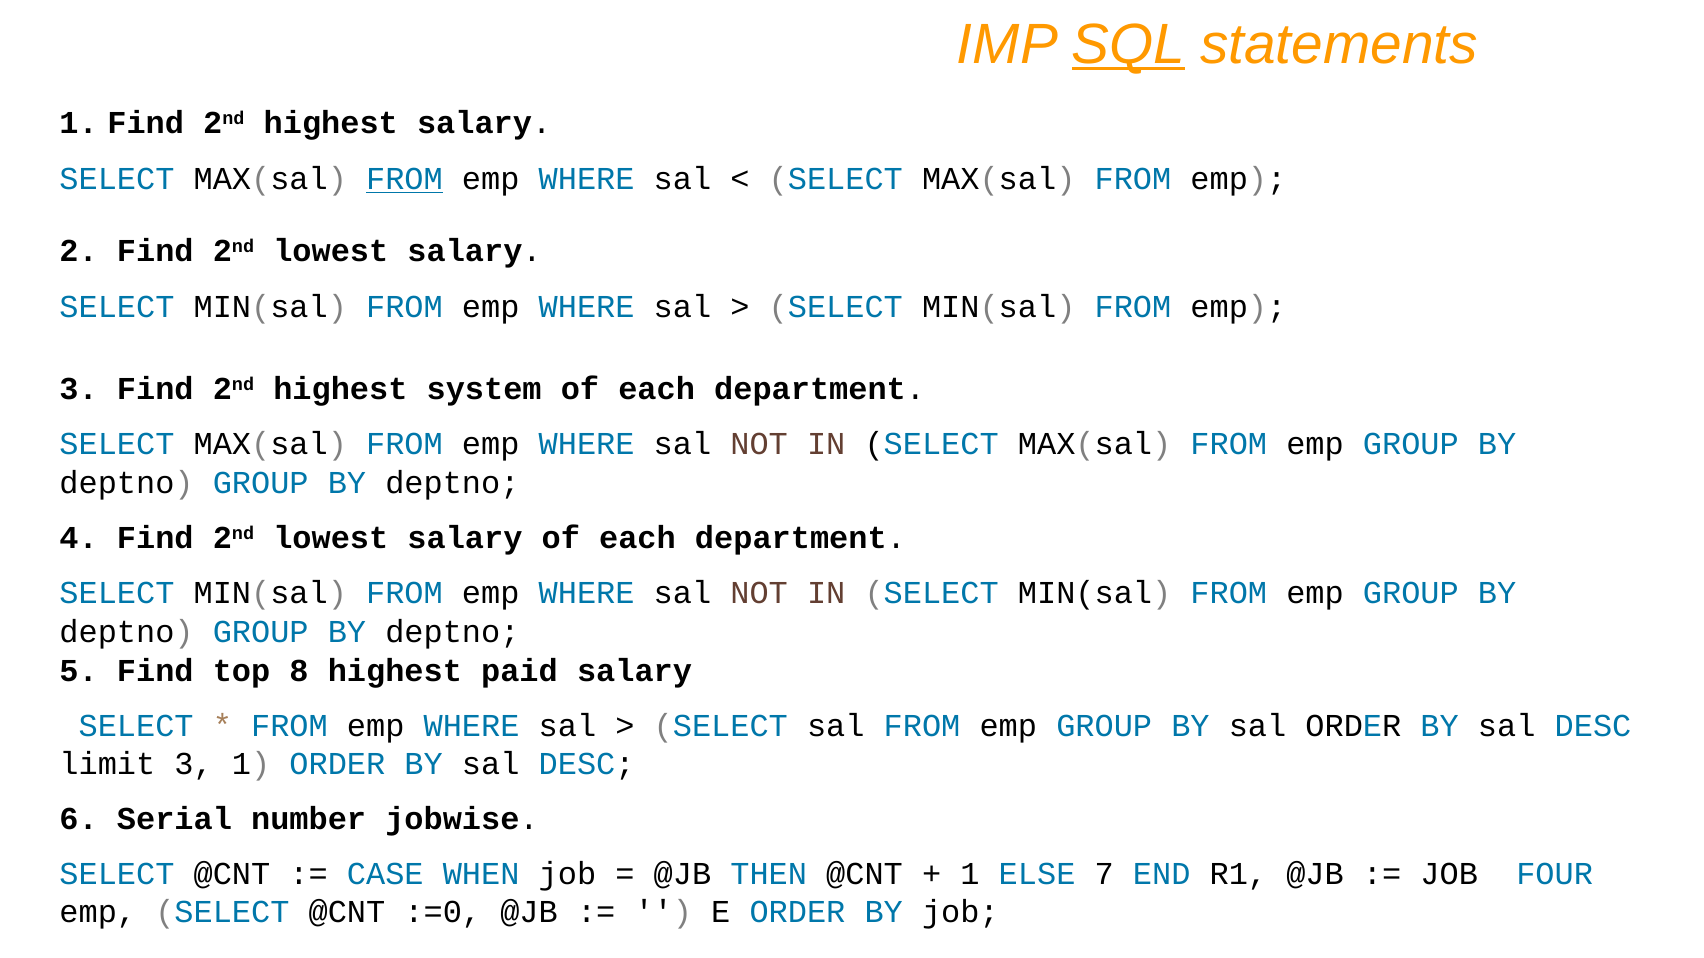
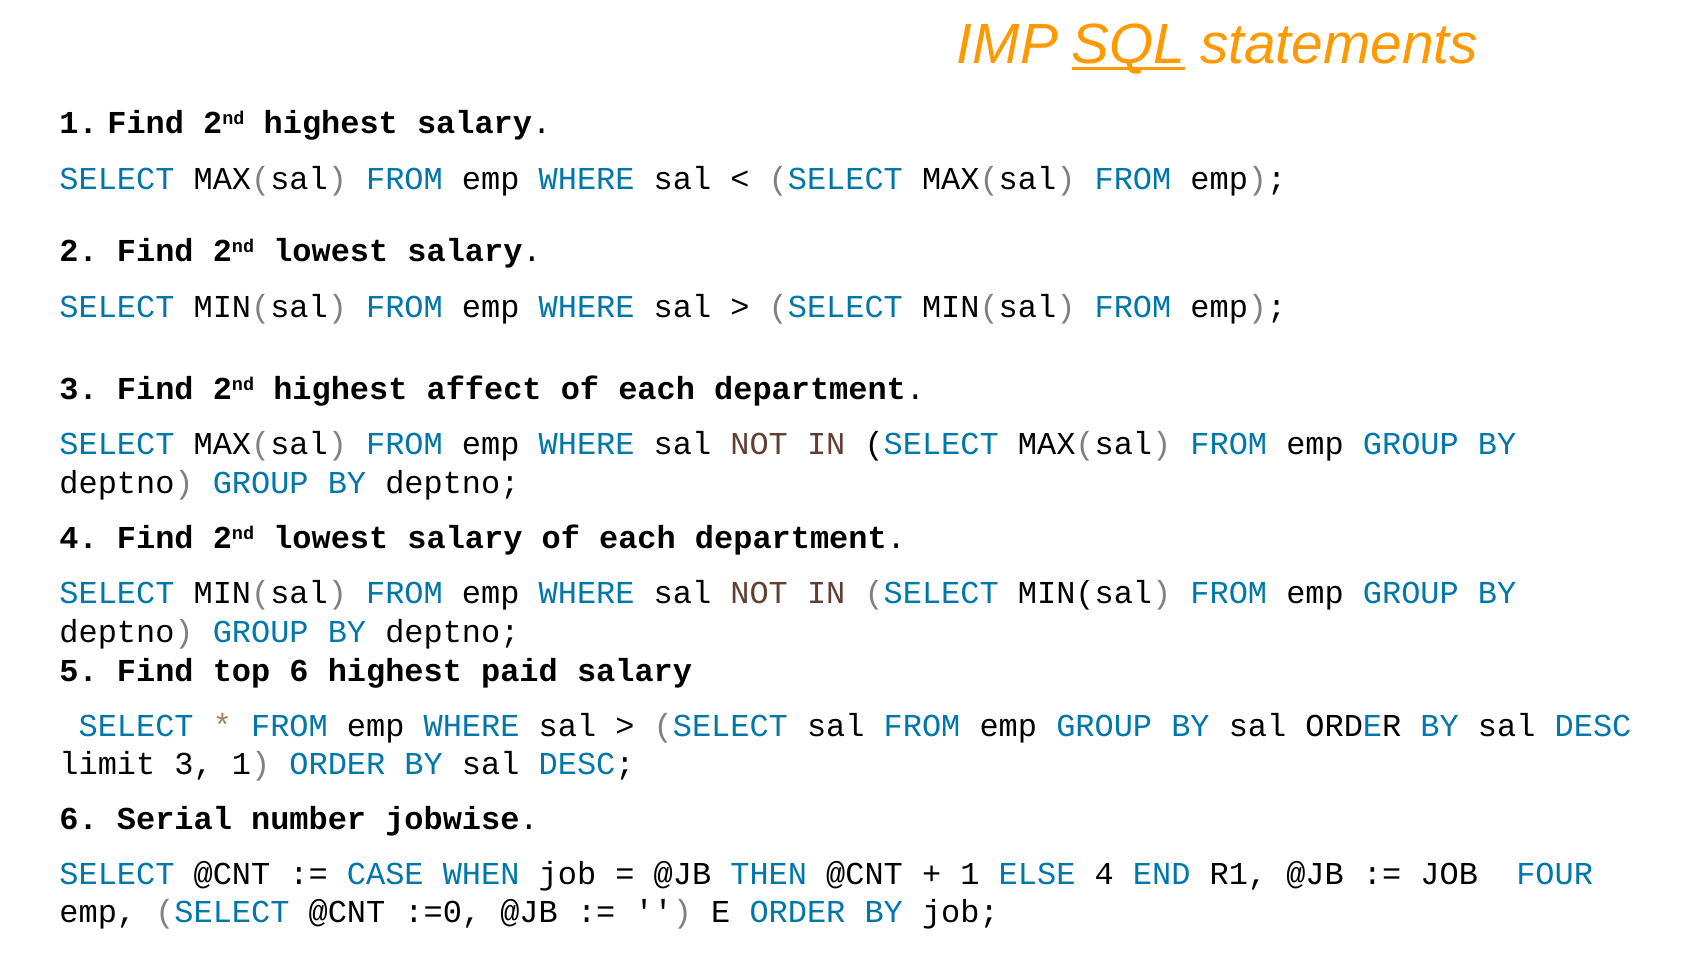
FROM underline: present -> none (404, 179)
system: system -> affect (484, 389)
top 8: 8 -> 6 (299, 671)
ELSE 7: 7 -> 4 (1104, 874)
